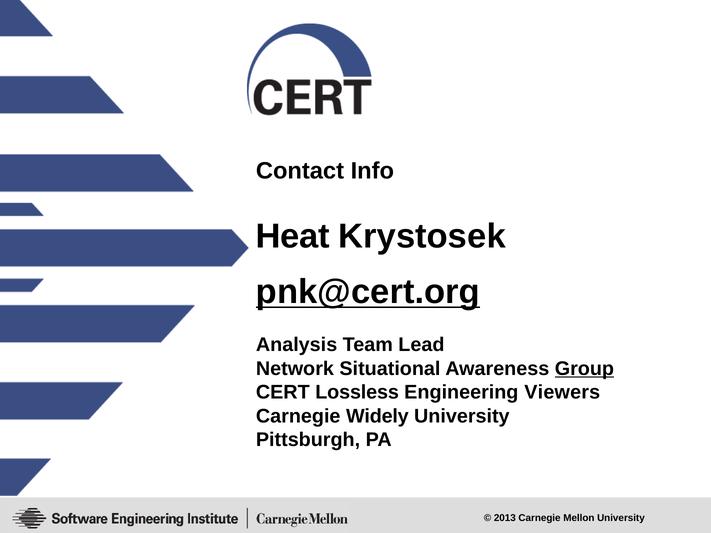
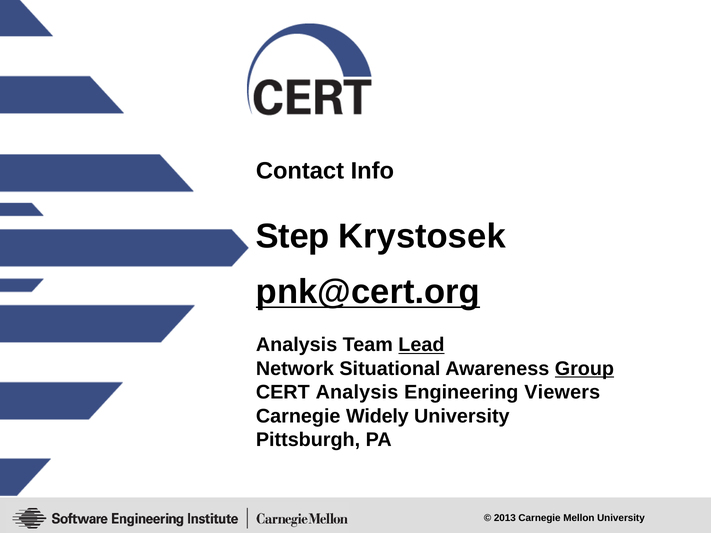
Heat: Heat -> Step (293, 237)
Lead underline: none -> present (421, 345)
CERT Lossless: Lossless -> Analysis (357, 393)
